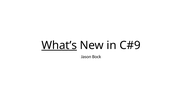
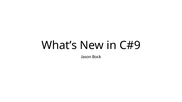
What’s underline: present -> none (59, 45)
